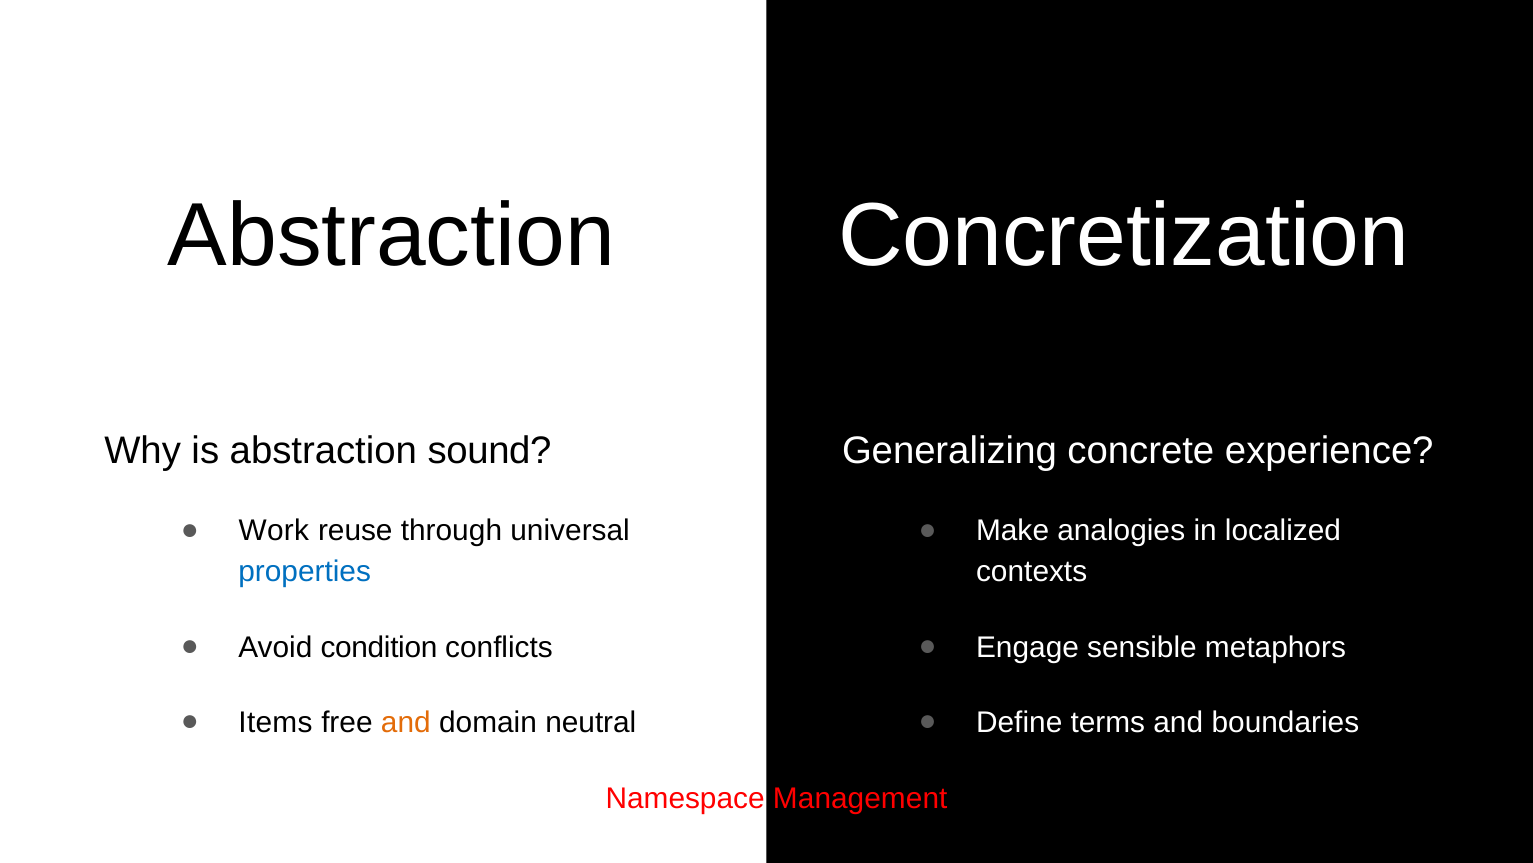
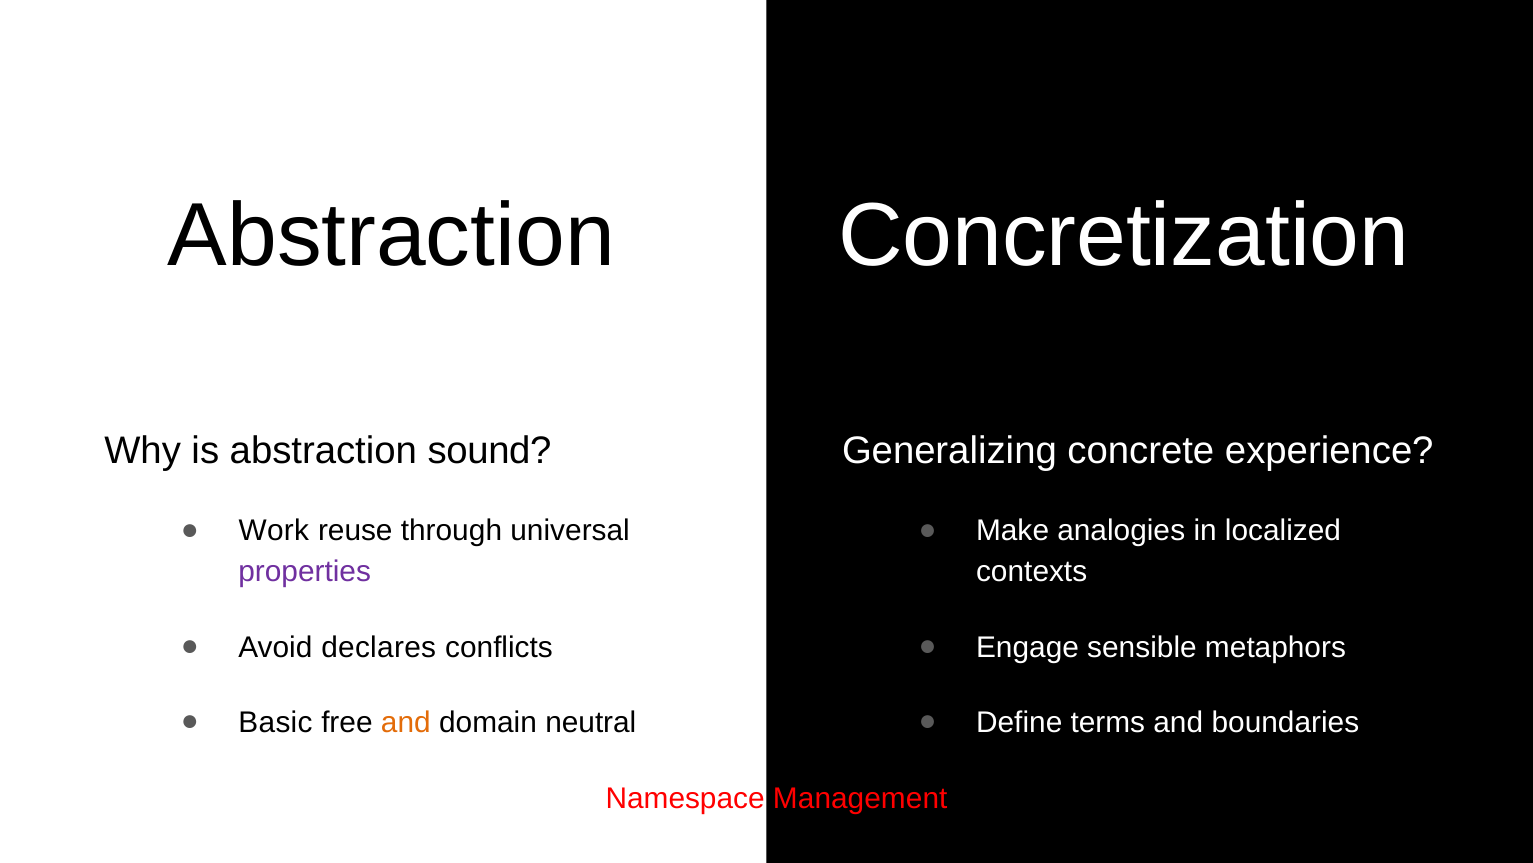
properties colour: blue -> purple (305, 572)
condition: condition -> declares (379, 647)
Items: Items -> Basic (276, 722)
